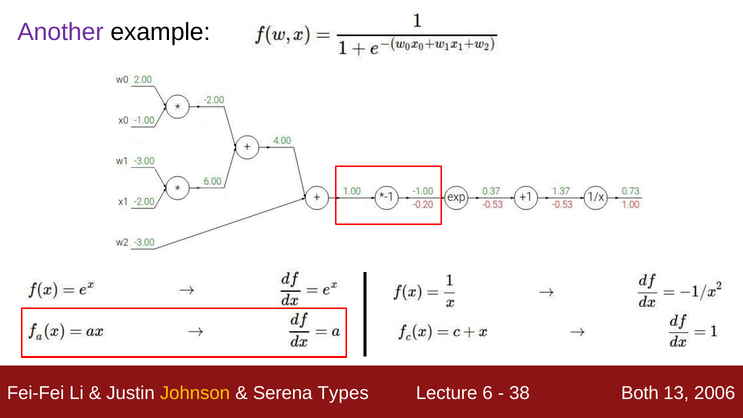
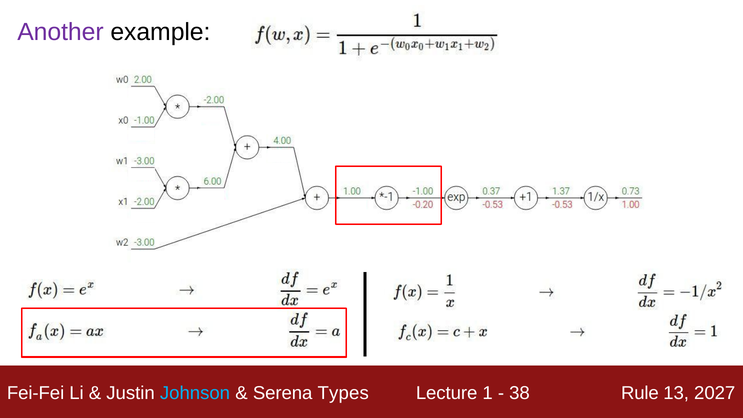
Johnson colour: yellow -> light blue (195, 393)
6: 6 -> 1 (488, 393)
Both: Both -> Rule (640, 393)
2006: 2006 -> 2027 (715, 393)
